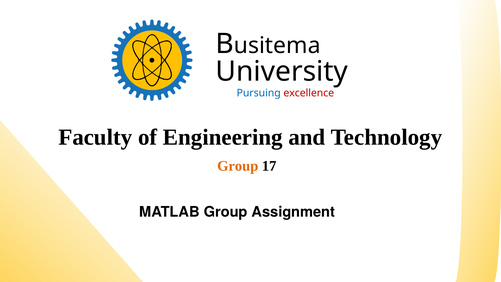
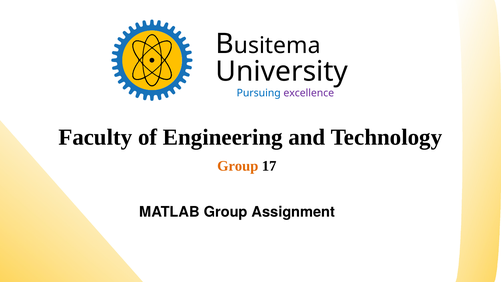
excellence colour: red -> purple (309, 93)
